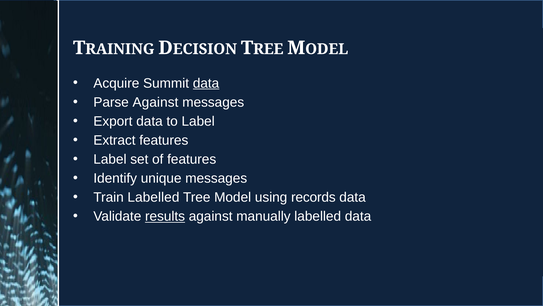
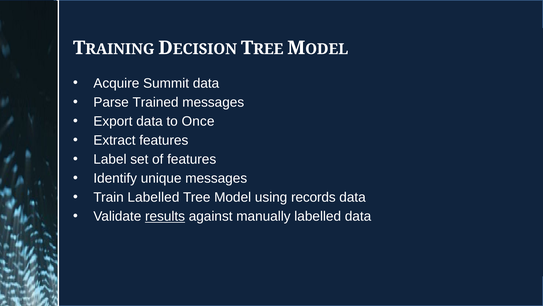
data underline: present -> none (206, 83)
Parse Against: Against -> Trained (156, 102)
to Label: Label -> Once (198, 121)
